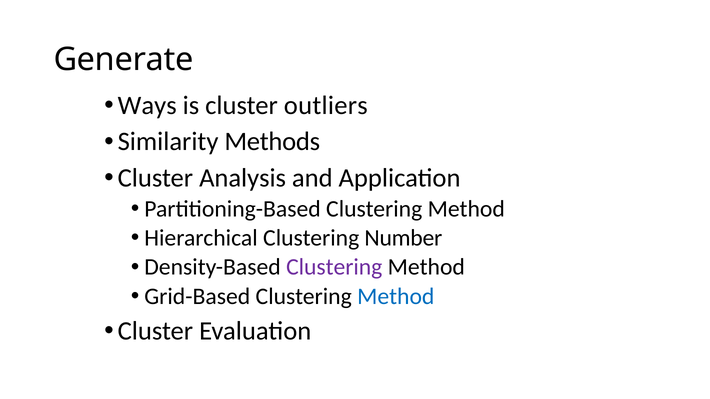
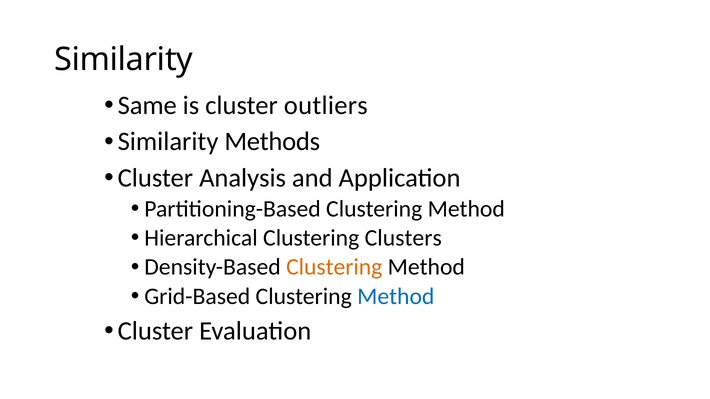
Generate: Generate -> Similarity (124, 60)
Ways: Ways -> Same (147, 106)
Number: Number -> Clusters (403, 238)
Clustering colour: purple -> orange (334, 267)
